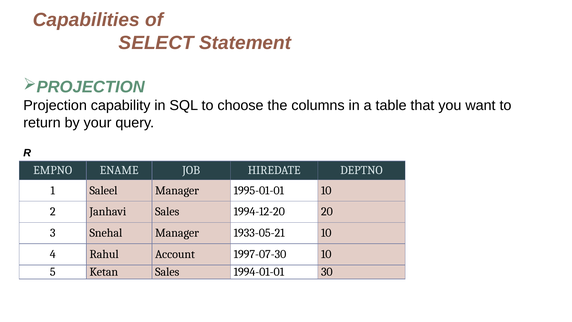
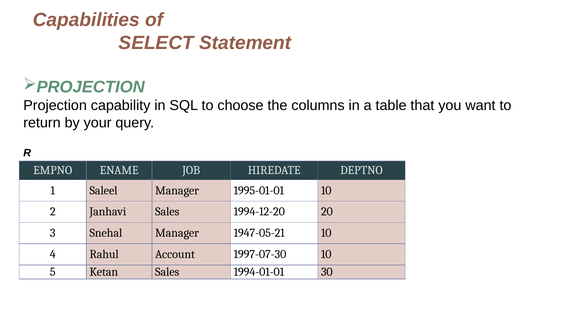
1933-05-21: 1933-05-21 -> 1947-05-21 (259, 233)
